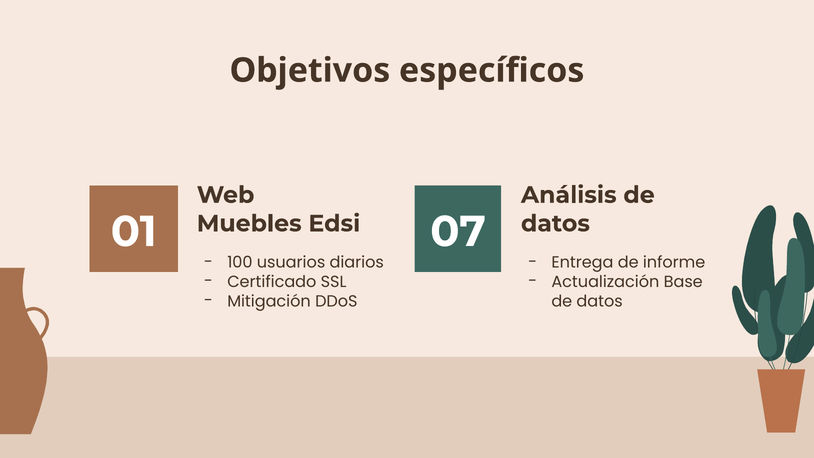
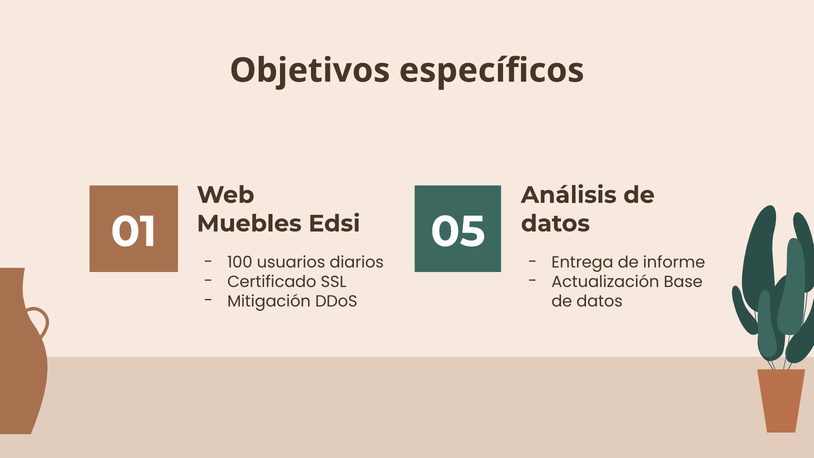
07: 07 -> 05 (458, 232)
